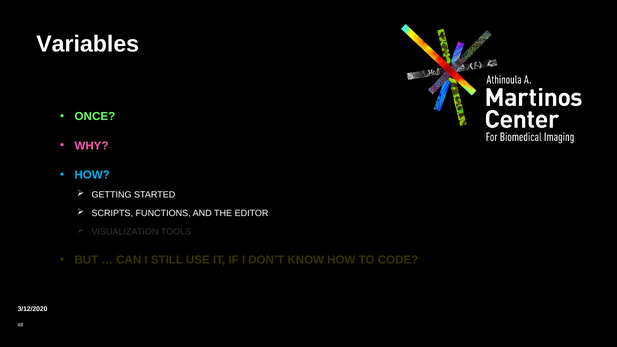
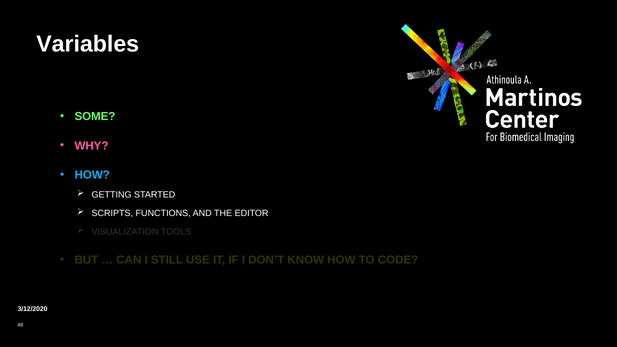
ONCE: ONCE -> SOME (95, 116)
